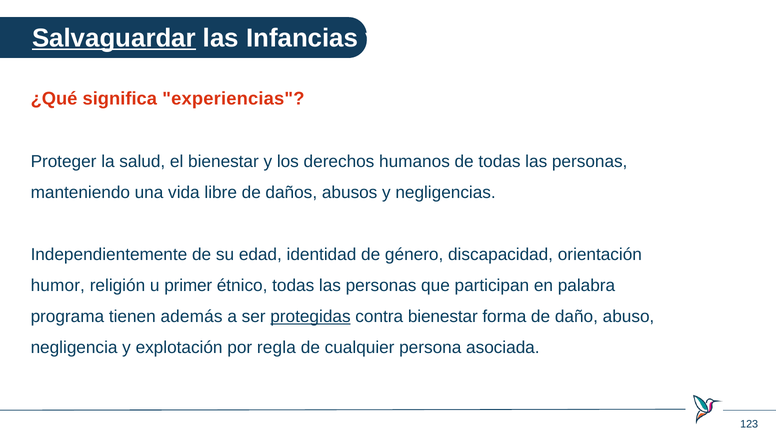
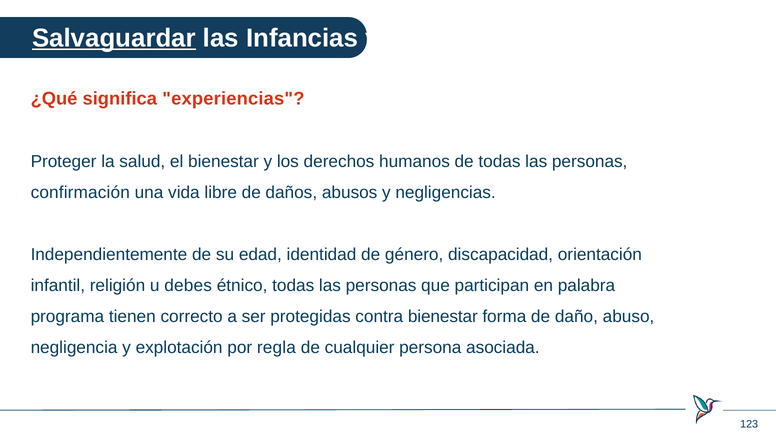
manteniendo: manteniendo -> confirmación (80, 192)
humor: humor -> infantil (58, 285)
primer: primer -> debes (188, 285)
además: además -> correcto (192, 316)
protegidas underline: present -> none (310, 316)
